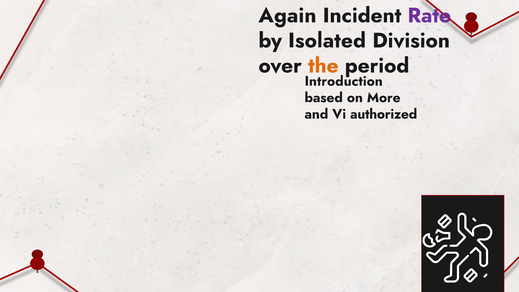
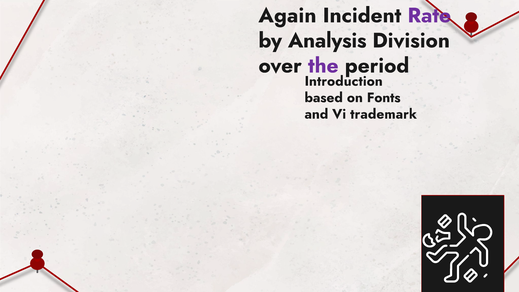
Isolated: Isolated -> Analysis (327, 41)
the colour: orange -> purple (323, 66)
More: More -> Fonts (384, 98)
authorized: authorized -> trademark (384, 114)
